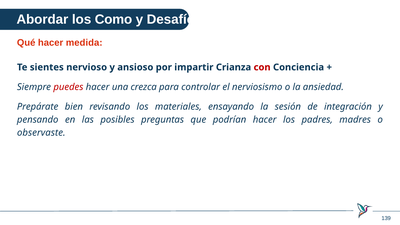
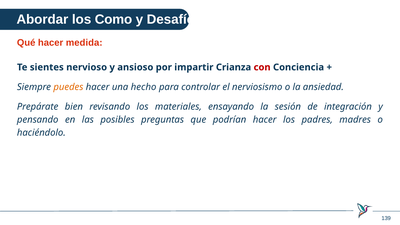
puedes colour: red -> orange (68, 87)
crezca: crezca -> hecho (144, 87)
observaste: observaste -> haciéndolo (41, 133)
